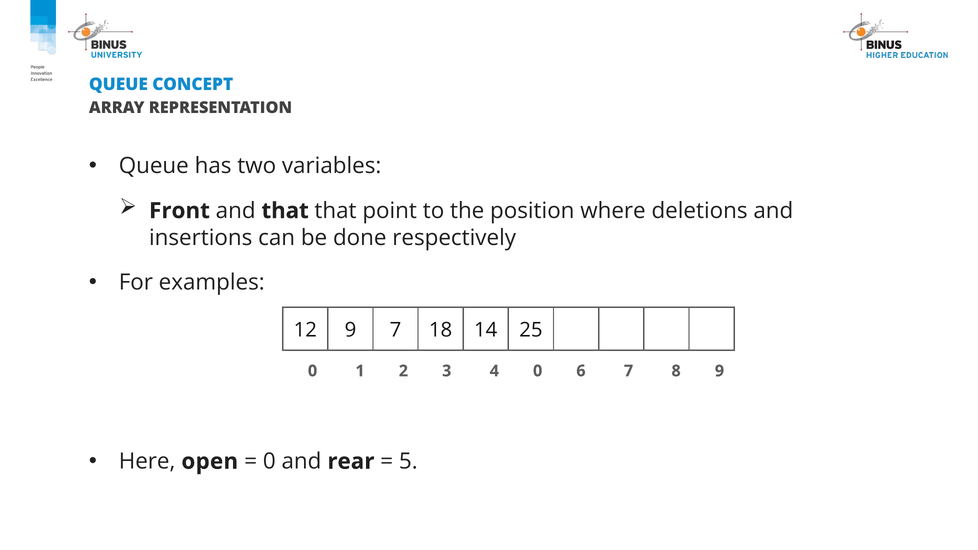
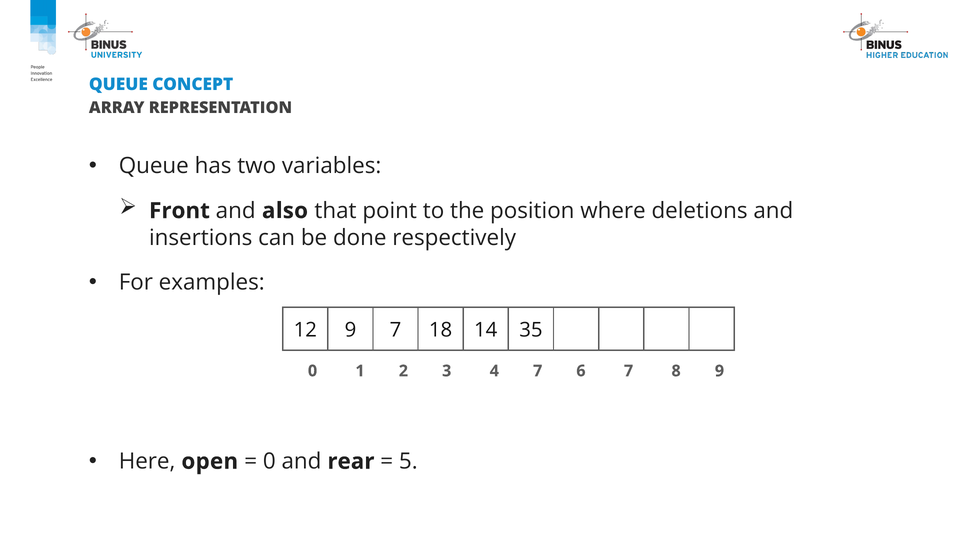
and that: that -> also (285, 211)
25: 25 -> 35 (531, 330)
4 0: 0 -> 7 (538, 371)
